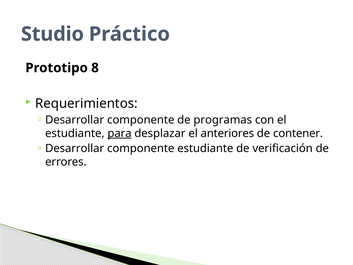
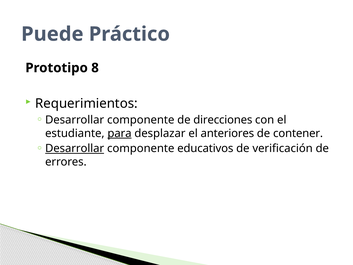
Studio: Studio -> Puede (52, 34)
programas: programas -> direcciones (223, 120)
Desarrollar underline: none -> present (75, 148)
componente estudiante: estudiante -> educativos (205, 148)
